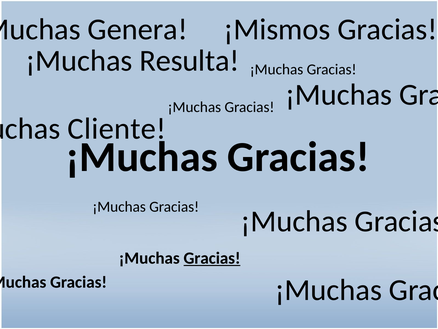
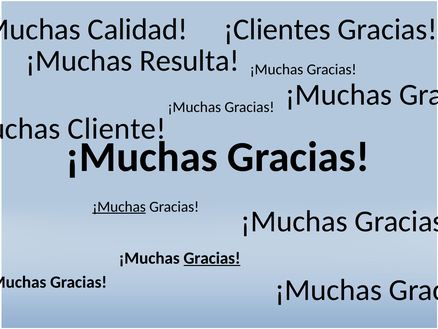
Genera: Genera -> Calidad (138, 30)
¡Mismos: ¡Mismos -> ¡Clientes (277, 30)
¡Muchas underline: none -> present (119, 206)
